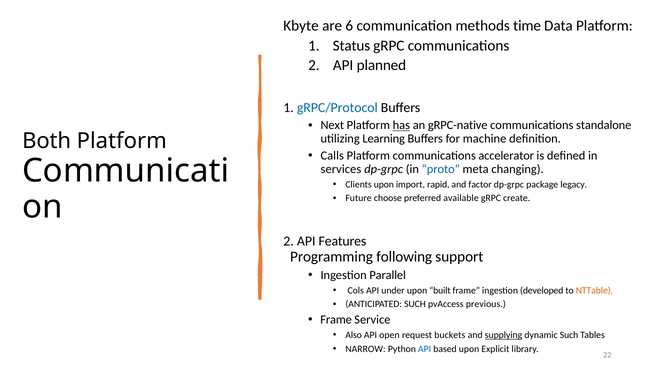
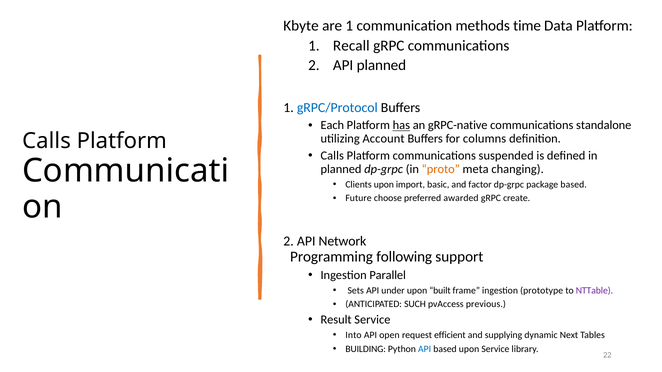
are 6: 6 -> 1 (349, 26)
Status: Status -> Recall (351, 46)
Next: Next -> Each (332, 126)
Learning: Learning -> Account (384, 139)
machine: machine -> columns (485, 139)
Both: Both -> Calls (47, 141)
accelerator: accelerator -> suspended (506, 156)
services: services -> planned (341, 169)
proto colour: blue -> orange (441, 169)
rapid: rapid -> basic (438, 185)
package legacy: legacy -> based (574, 185)
available: available -> awarded (461, 198)
Features: Features -> Network (342, 241)
Cols: Cols -> Sets (356, 291)
developed: developed -> prototype (542, 291)
NTTable colour: orange -> purple (594, 291)
Frame: Frame -> Result (336, 320)
Also: Also -> Into (354, 335)
buckets: buckets -> efficient (450, 335)
supplying underline: present -> none (504, 335)
dynamic Such: Such -> Next (569, 335)
NARROW: NARROW -> BUILDING (366, 349)
upon Explicit: Explicit -> Service (495, 349)
